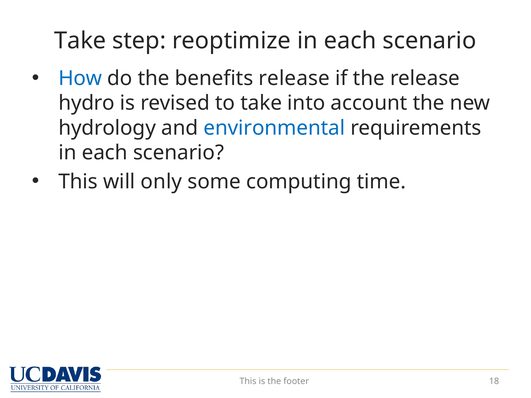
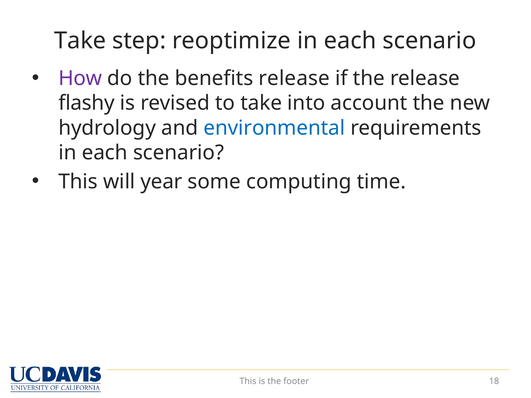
How colour: blue -> purple (80, 78)
hydro: hydro -> flashy (87, 103)
only: only -> year (162, 182)
